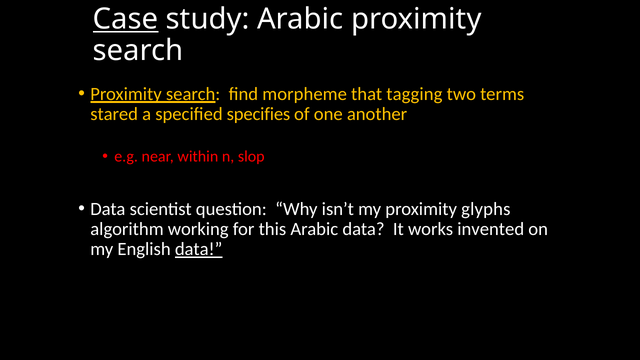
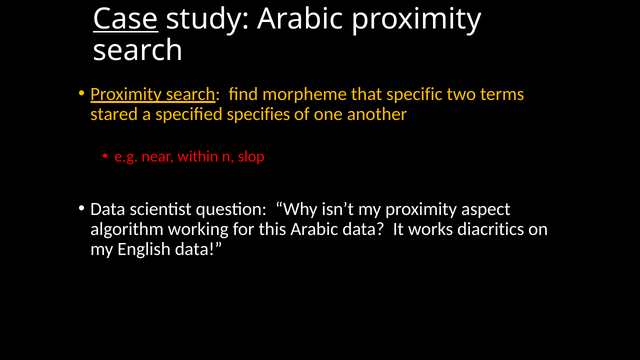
tagging: tagging -> specific (414, 94)
glyphs: glyphs -> aspect (486, 209)
invented: invented -> diacritics (491, 229)
data underline: present -> none (199, 249)
